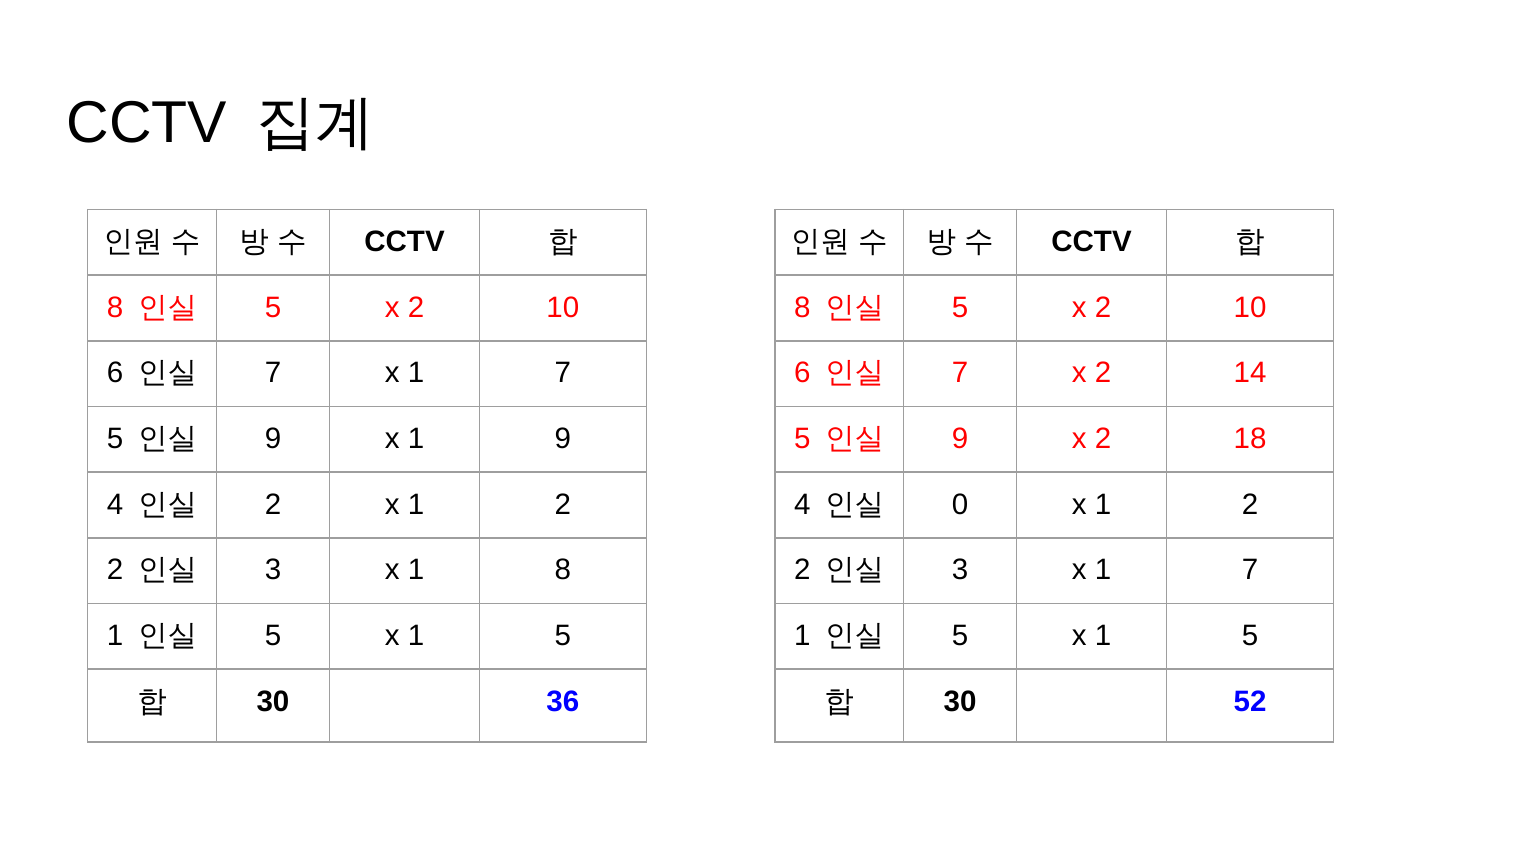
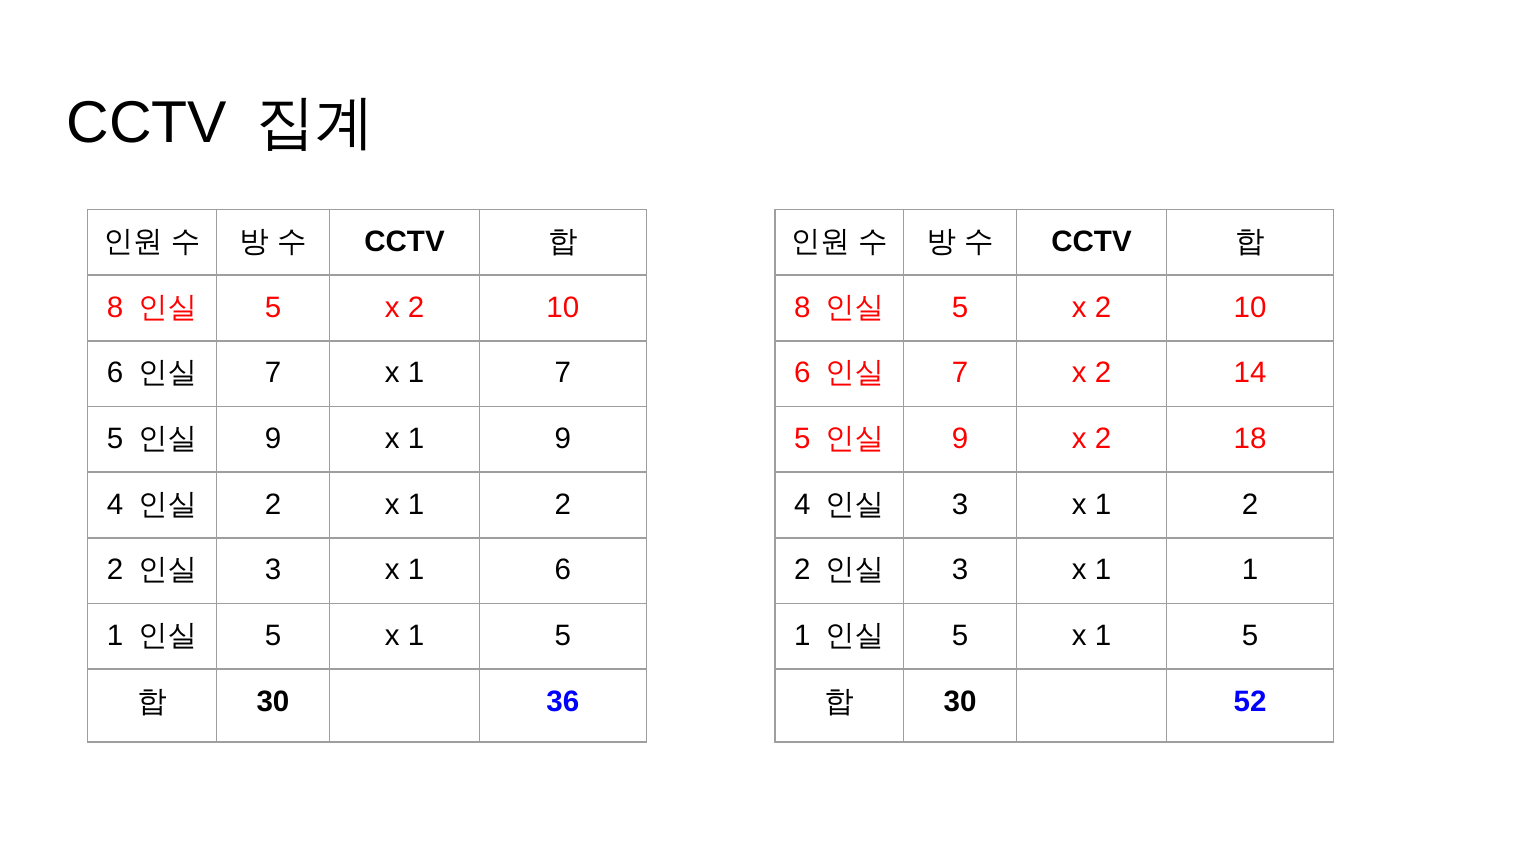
0: 0 -> 3 (960, 505)
1 8: 8 -> 6 (563, 570)
3 x 1 7: 7 -> 1 (1250, 570)
